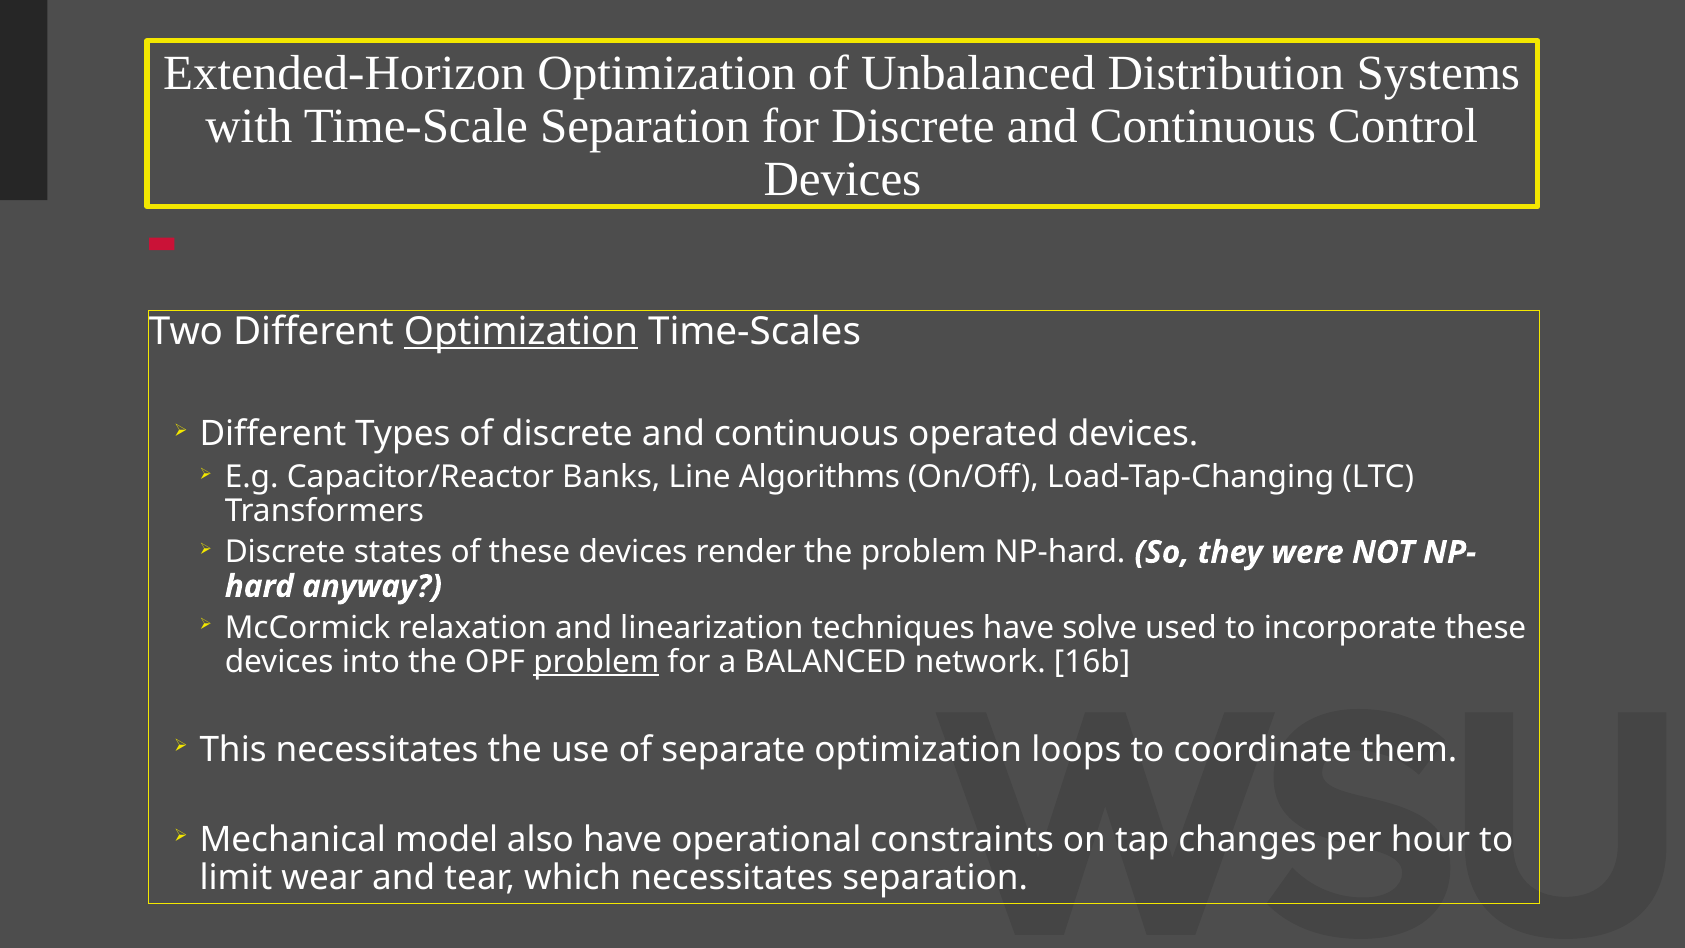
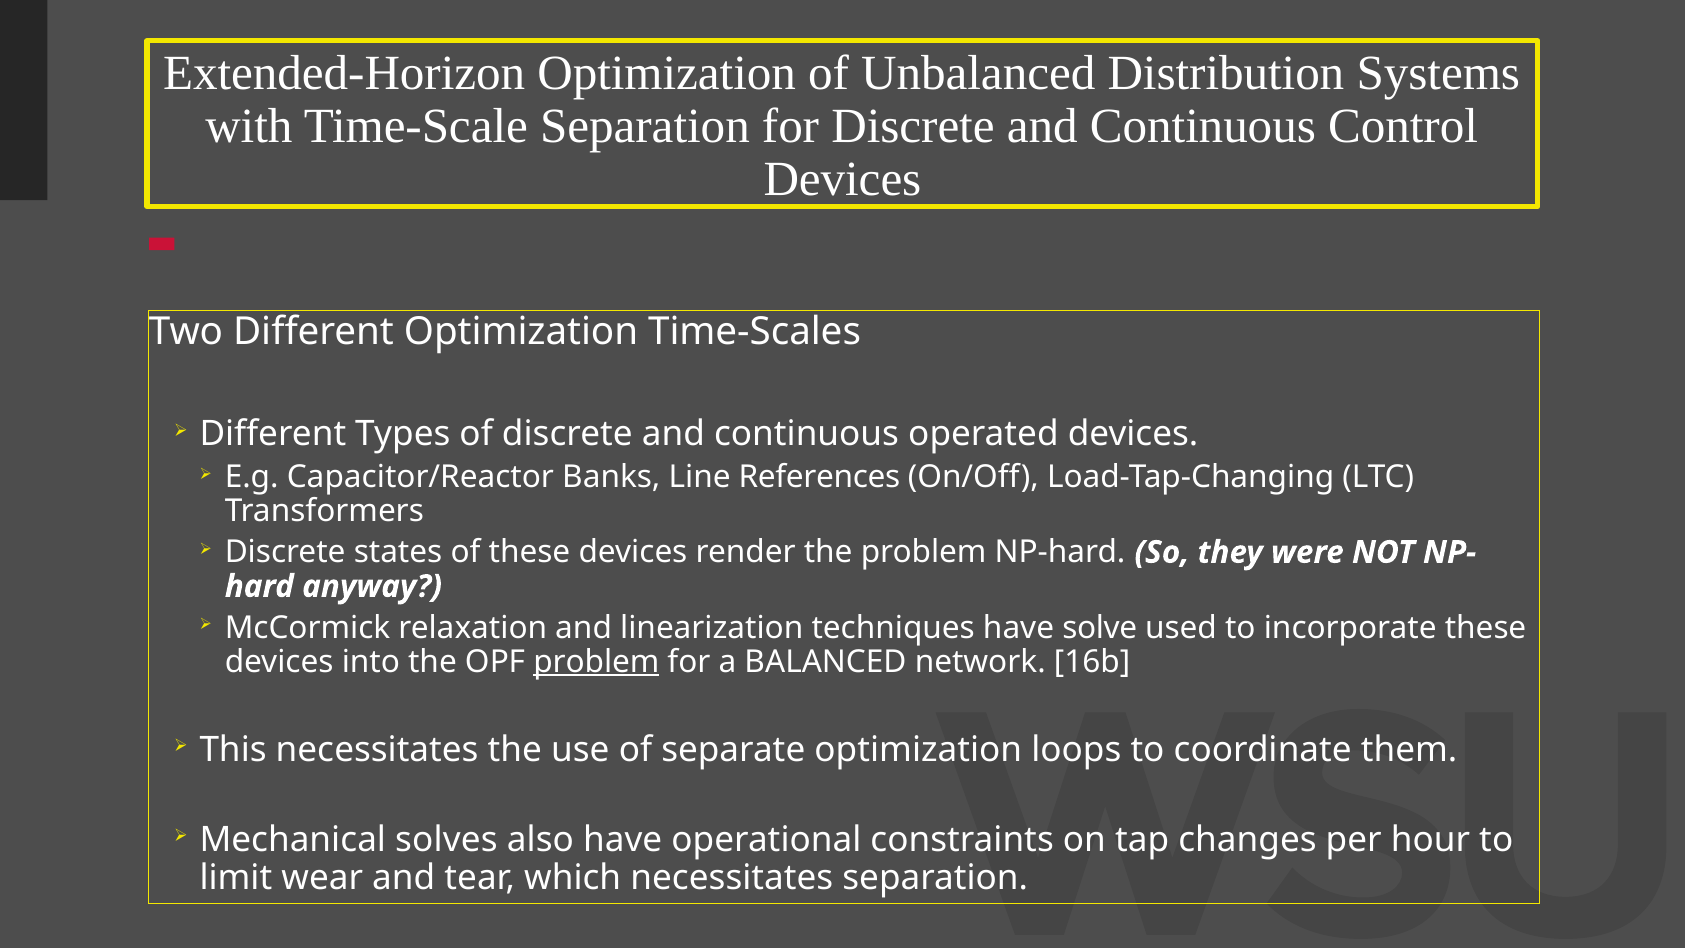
Optimization underline: present -> none (521, 331)
Algorithms: Algorithms -> References (819, 477)
model: model -> solves (446, 839)
